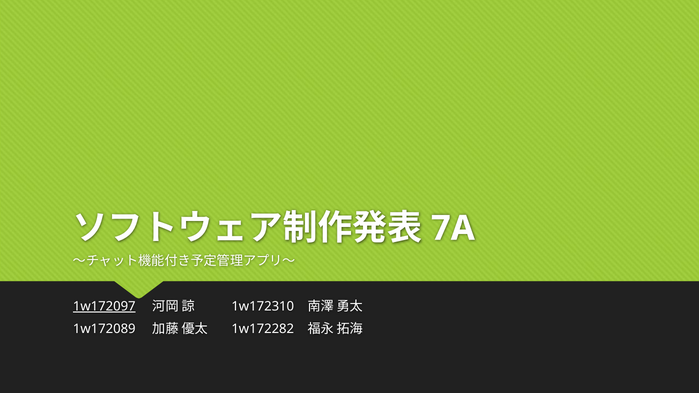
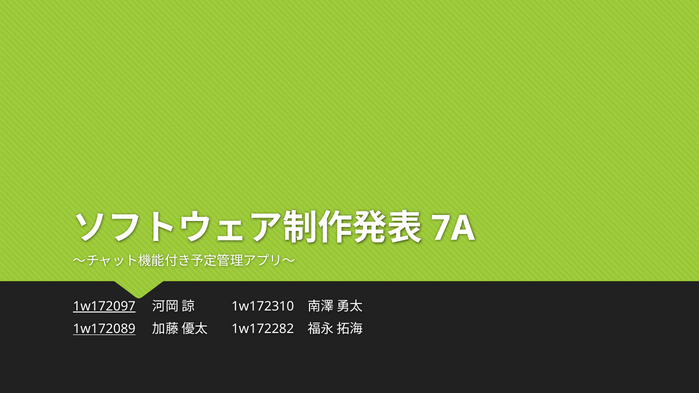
1w172089 underline: none -> present (104, 329)
